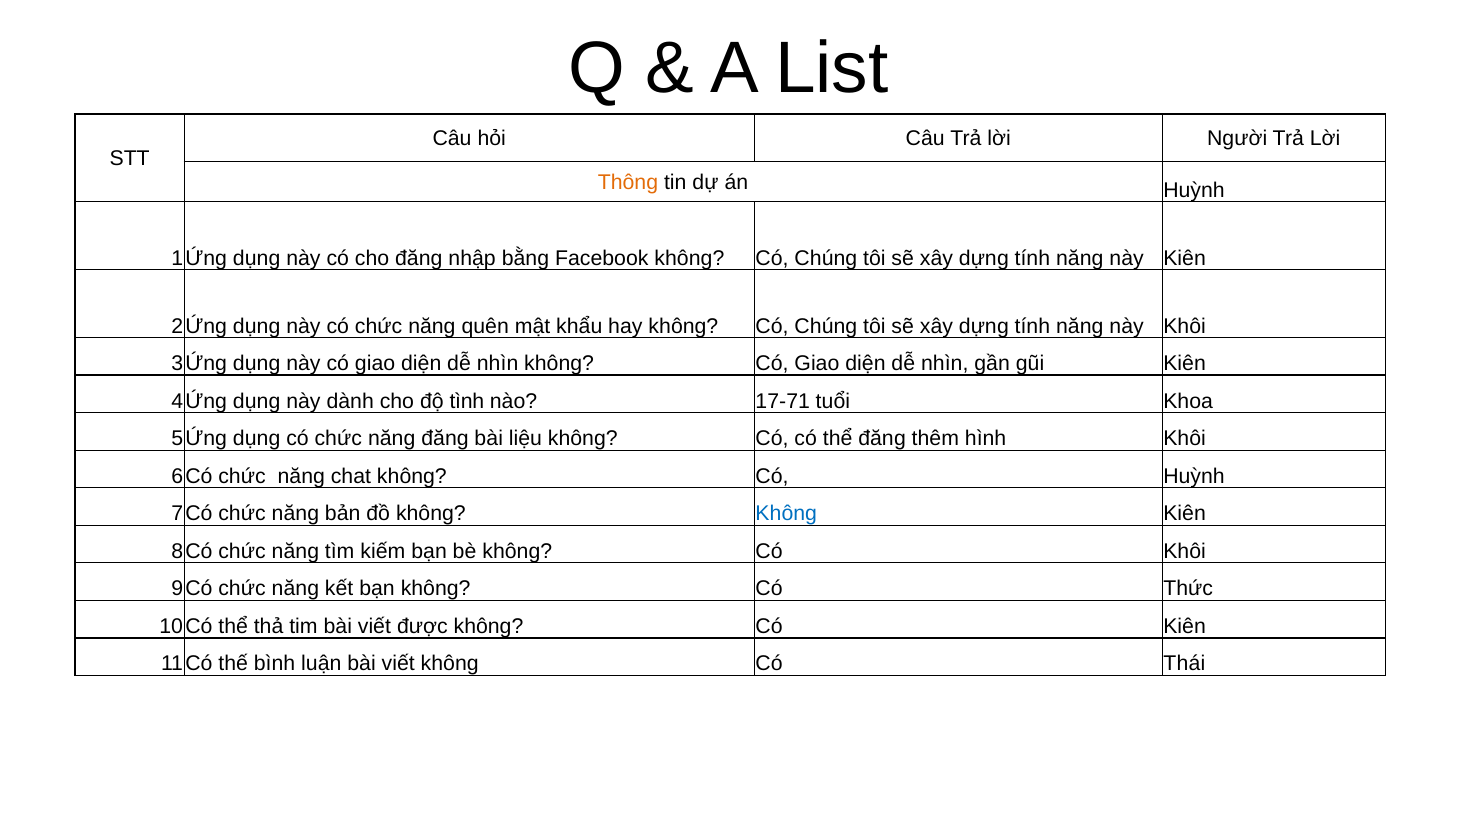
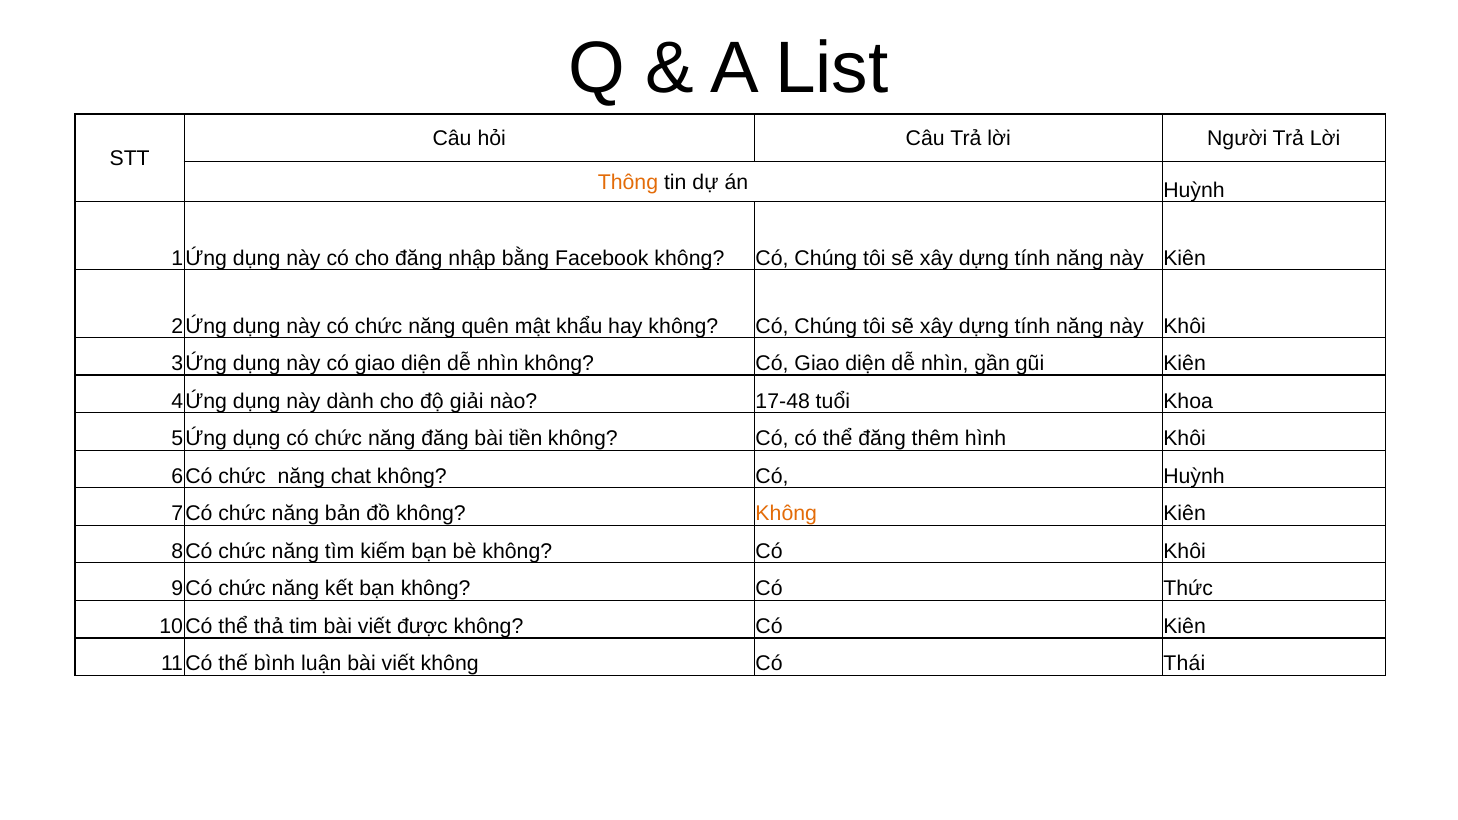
tình: tình -> giải (467, 401)
17-71: 17-71 -> 17-48 (783, 401)
liệu: liệu -> tiền (526, 439)
Không colour: blue -> orange (786, 514)
